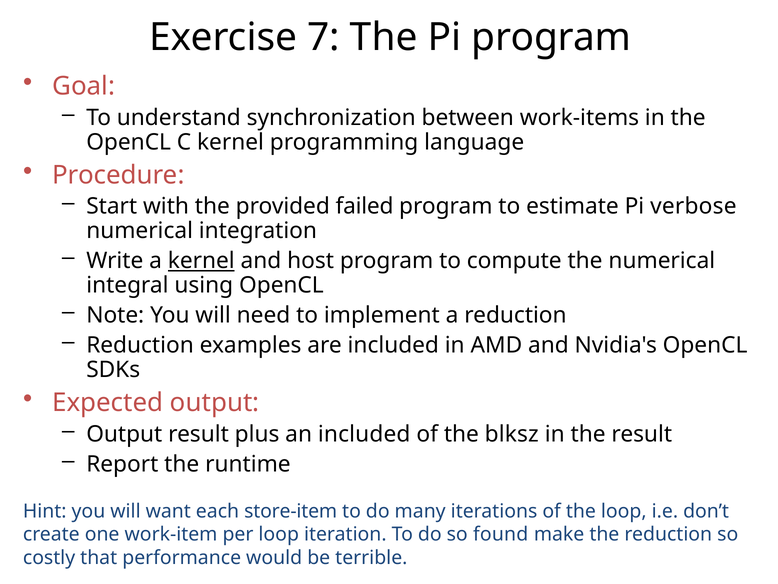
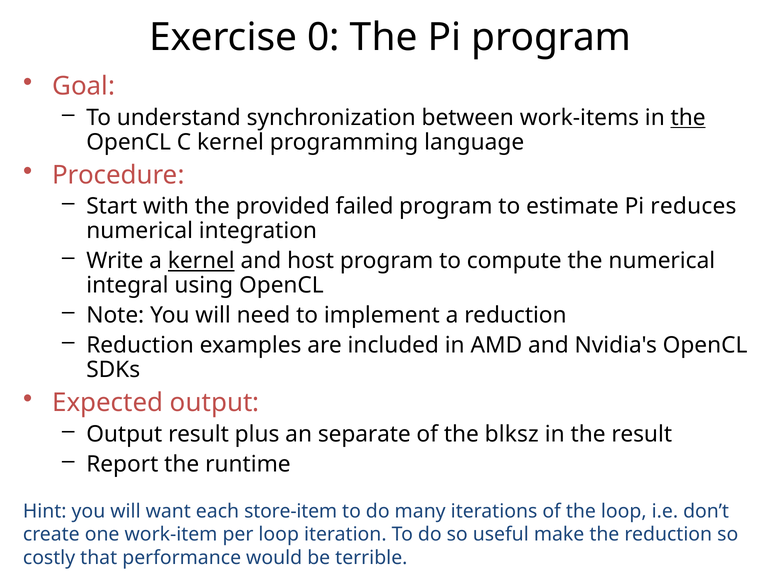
7: 7 -> 0 (324, 38)
the underline: none -> present (688, 118)
verbose: verbose -> reduces (693, 206)
an included: included -> separate (364, 434)
found: found -> useful (501, 534)
